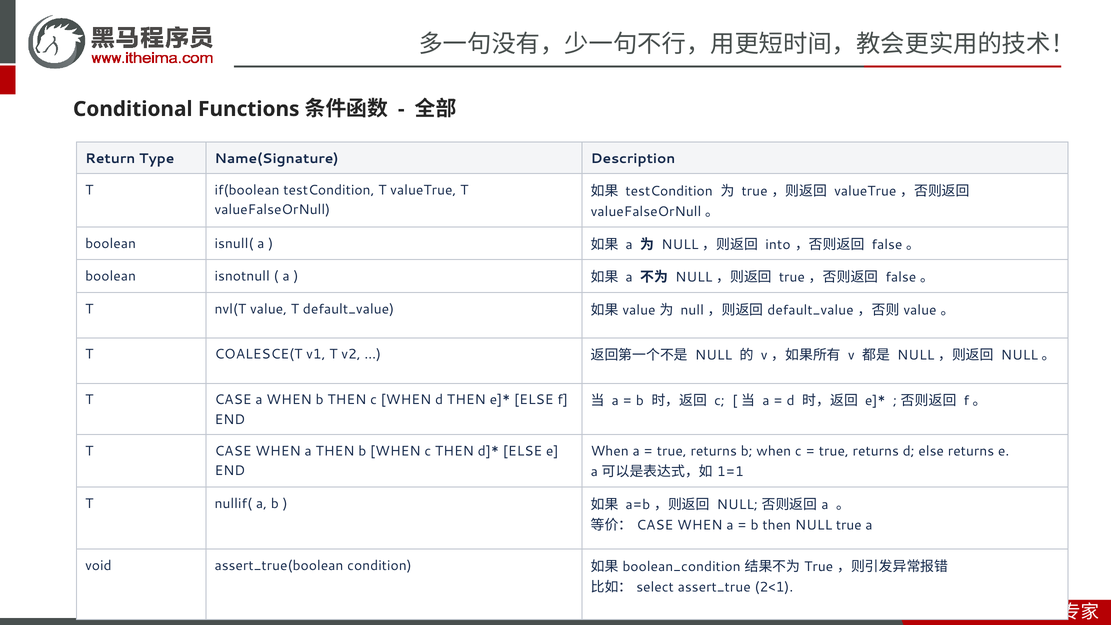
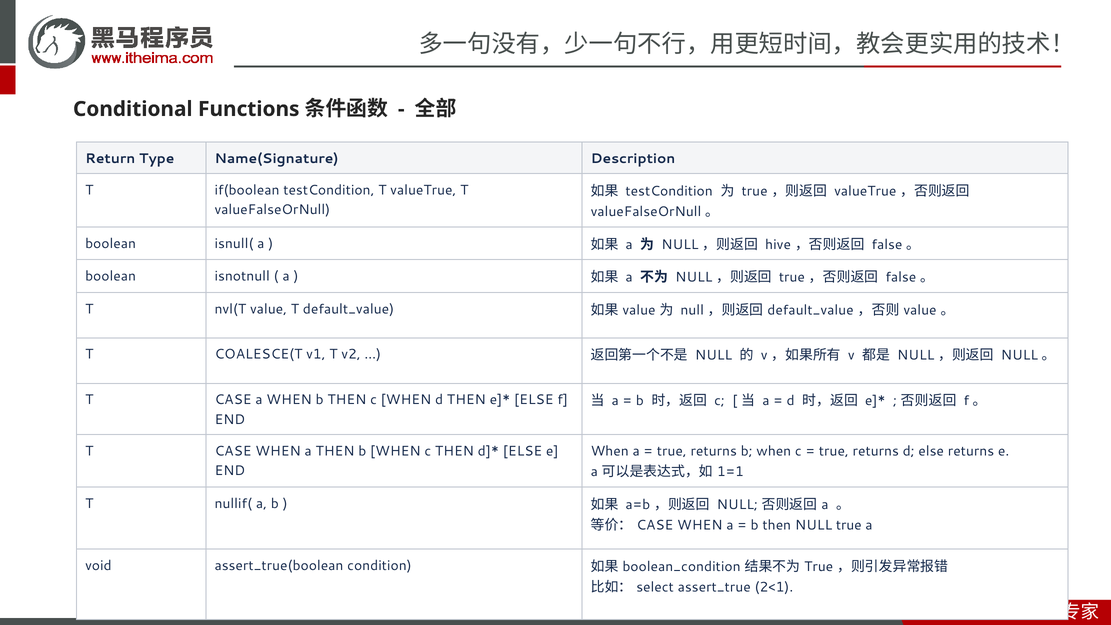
into: into -> hive (778, 244)
